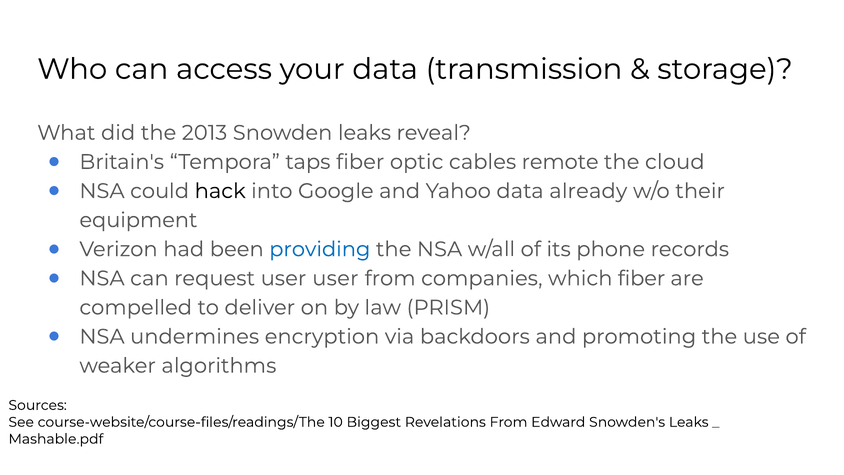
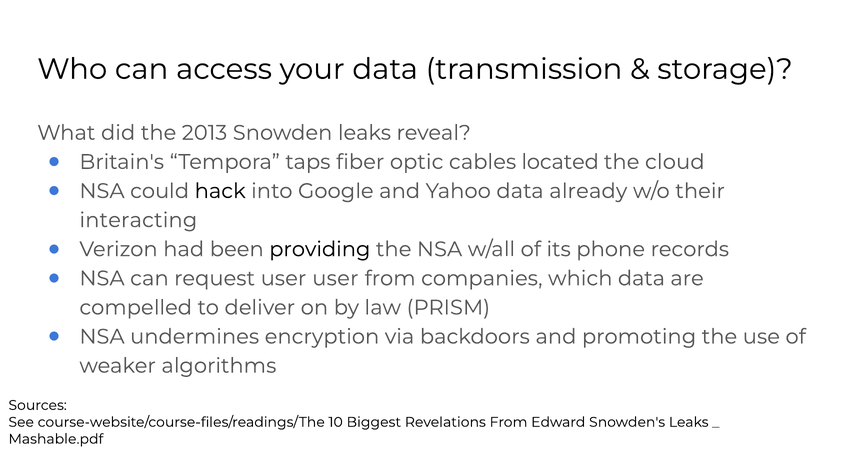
remote: remote -> located (560, 162)
equipment: equipment -> interacting (138, 220)
providing colour: blue -> black (320, 249)
which fiber: fiber -> data (641, 278)
